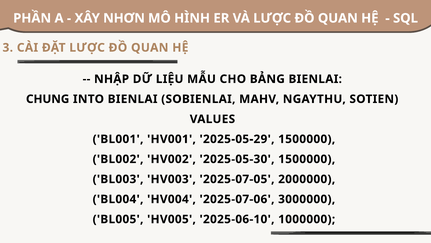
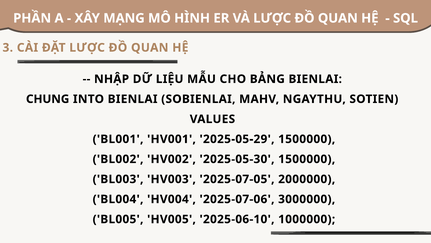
NHƠN: NHƠN -> MẠNG (124, 18)
